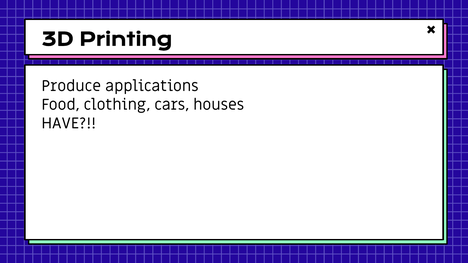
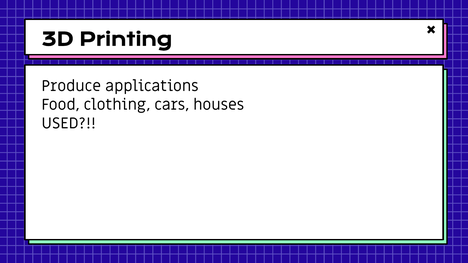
HAVE: HAVE -> USED (69, 123)
